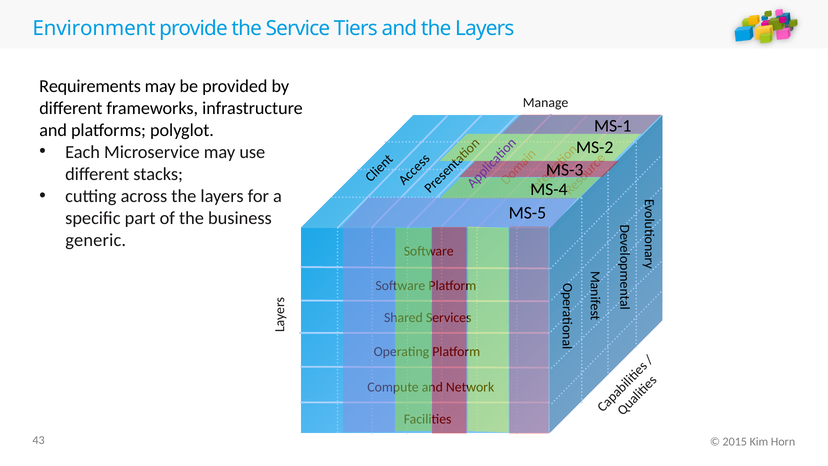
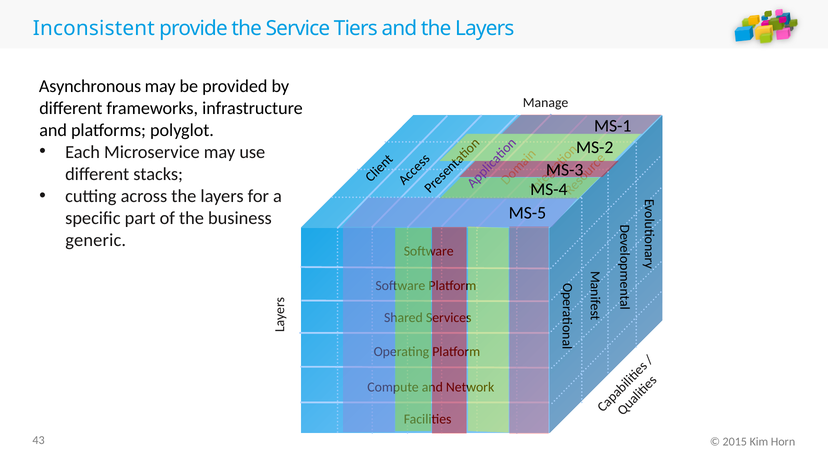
Environment: Environment -> Inconsistent (94, 29)
Requirements: Requirements -> Asynchronous (90, 86)
